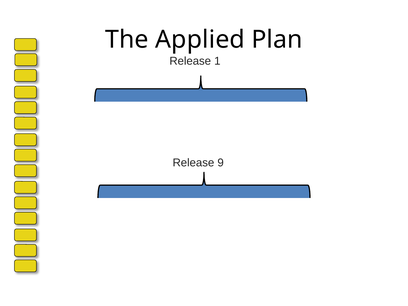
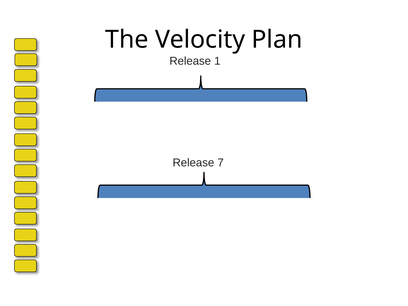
Applied: Applied -> Velocity (200, 39)
9: 9 -> 7 (221, 163)
